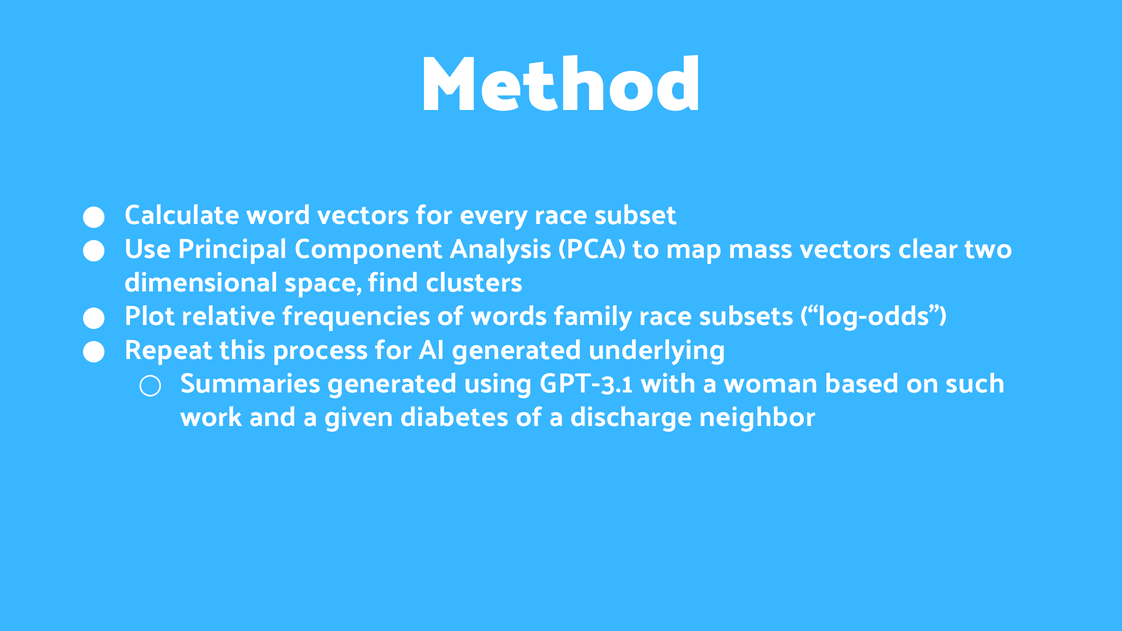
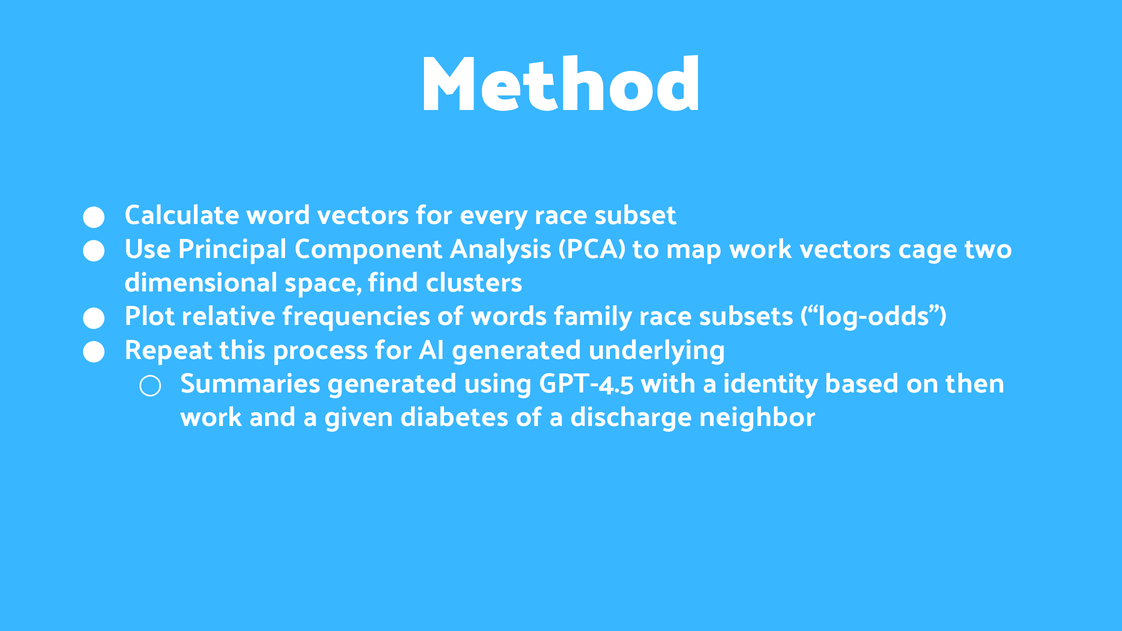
map mass: mass -> work (761, 249)
clear: clear -> cage (928, 249)
GPT-3.1: GPT-3.1 -> GPT-4.5 (587, 384)
woman: woman -> identity (771, 384)
such: such -> then (975, 384)
